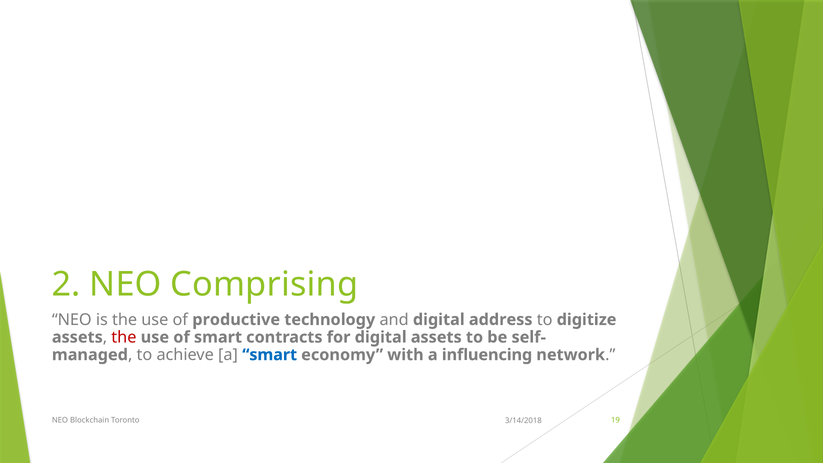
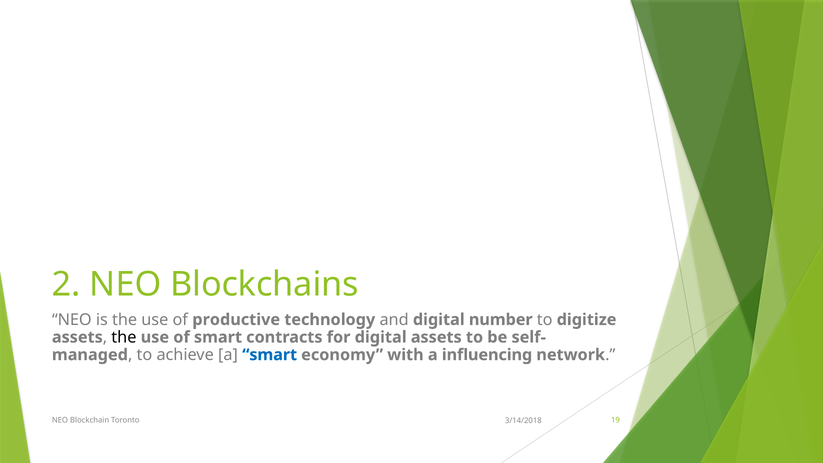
Comprising: Comprising -> Blockchains (264, 284)
address: address -> number (501, 320)
the colour: red -> black (124, 337)
